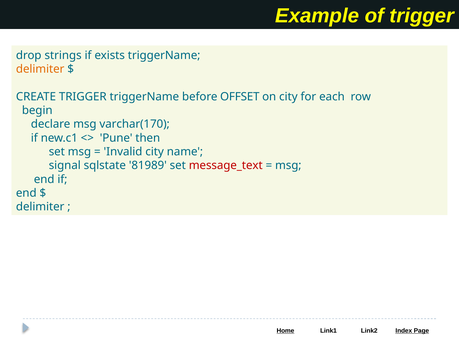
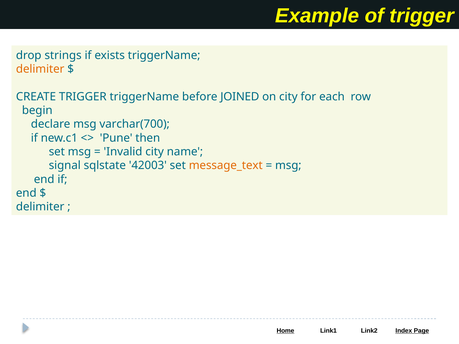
OFFSET: OFFSET -> JOINED (240, 97)
varchar(170: varchar(170 -> varchar(700 (135, 124)
81989: 81989 -> 42003 (148, 166)
message_text colour: red -> orange (226, 166)
